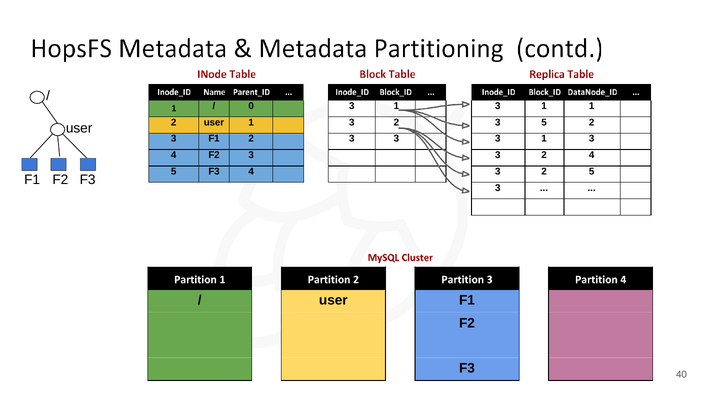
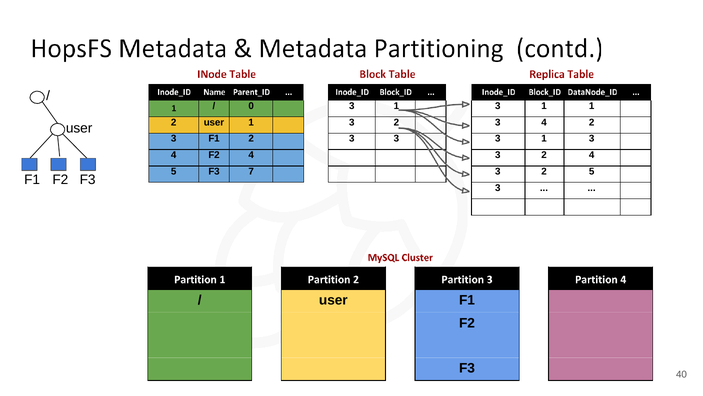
5: 5 -> 4 (544, 122)
F2 3: 3 -> 4 (251, 155)
F3 4: 4 -> 7 (251, 171)
